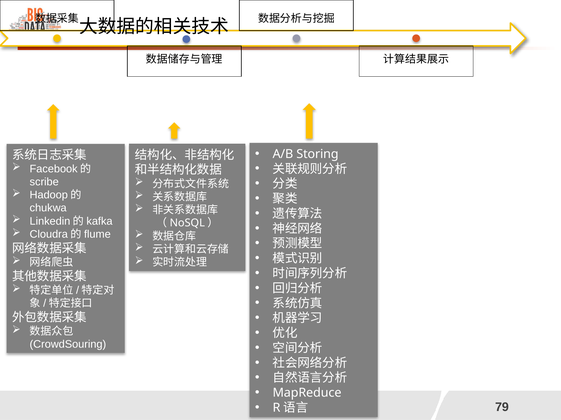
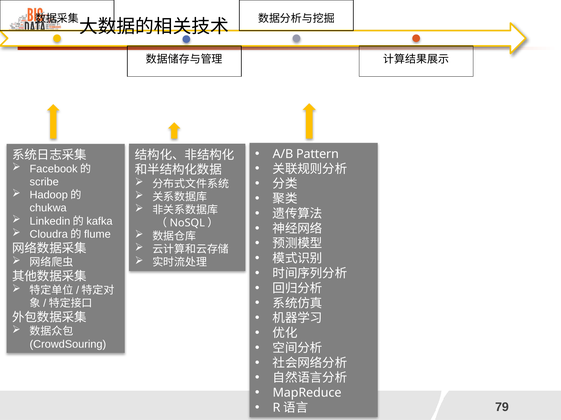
Storing: Storing -> Pattern (317, 154)
